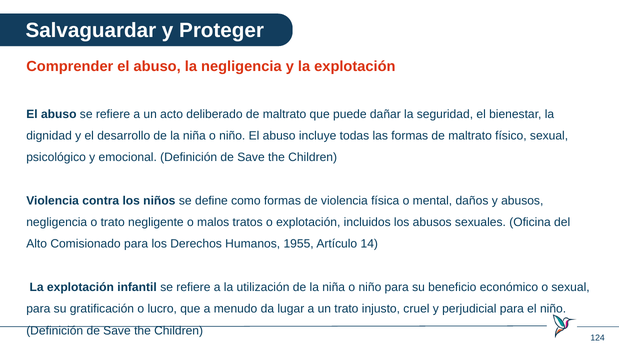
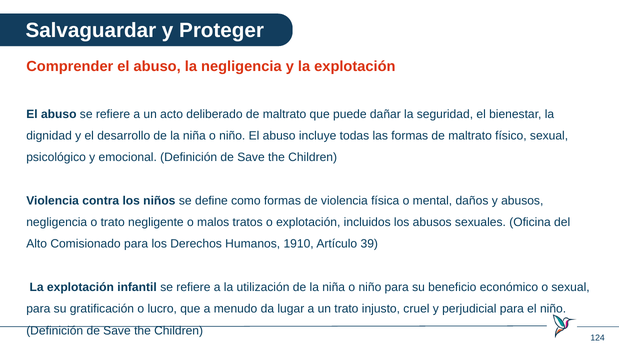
1955: 1955 -> 1910 (299, 244)
14: 14 -> 39 (369, 244)
